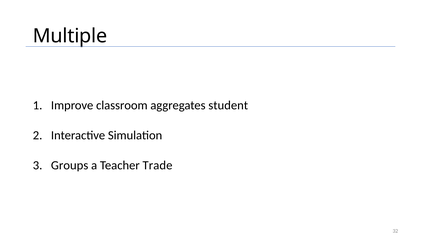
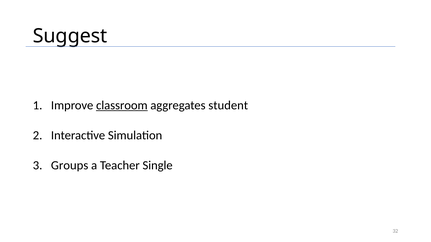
Multiple: Multiple -> Suggest (70, 36)
classroom underline: none -> present (122, 105)
Trade: Trade -> Single (158, 166)
